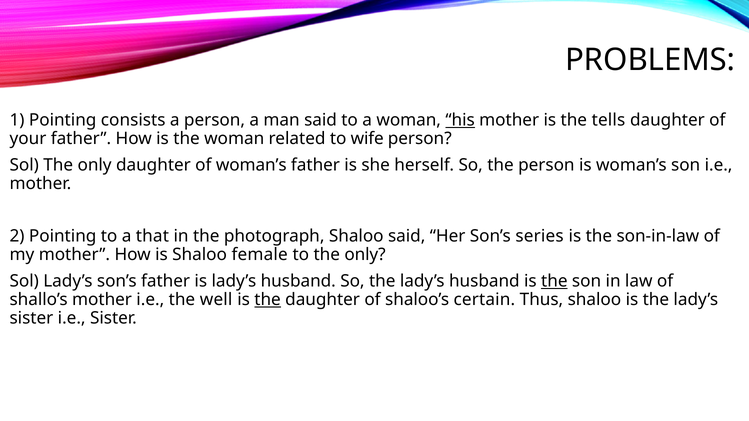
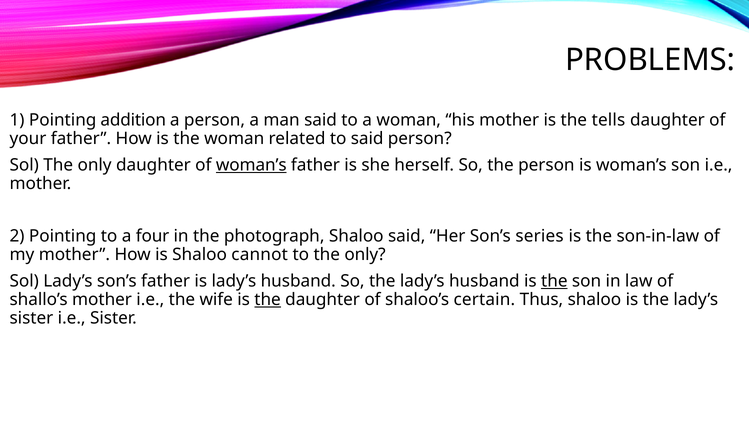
consists: consists -> addition (133, 120)
his underline: present -> none (460, 120)
to wife: wife -> said (367, 139)
woman’s underline: none -> present (251, 165)
that: that -> four (153, 236)
female: female -> cannot (260, 255)
well: well -> wife (216, 300)
